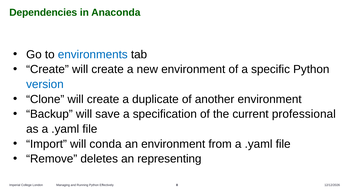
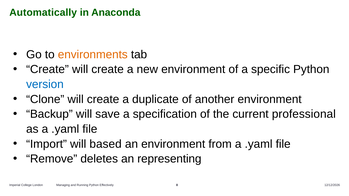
Dependencies: Dependencies -> Automatically (43, 13)
environments colour: blue -> orange (93, 55)
conda: conda -> based (106, 144)
